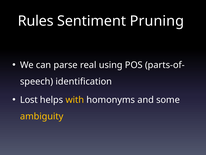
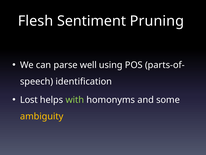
Rules: Rules -> Flesh (36, 21)
real: real -> well (88, 65)
with colour: yellow -> light green (75, 100)
